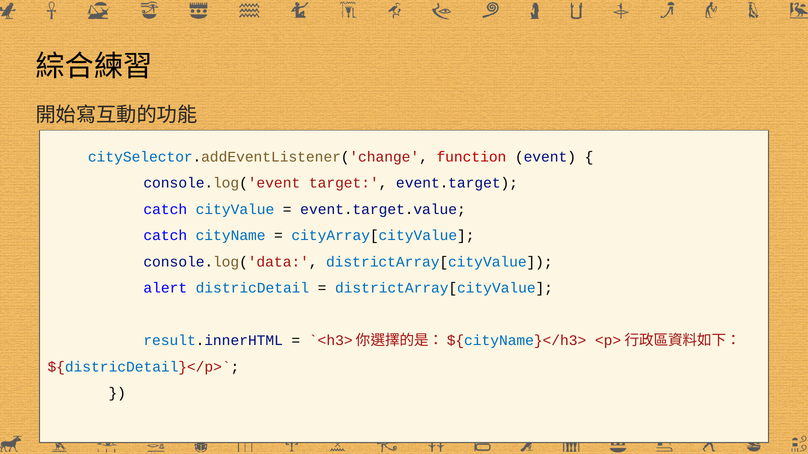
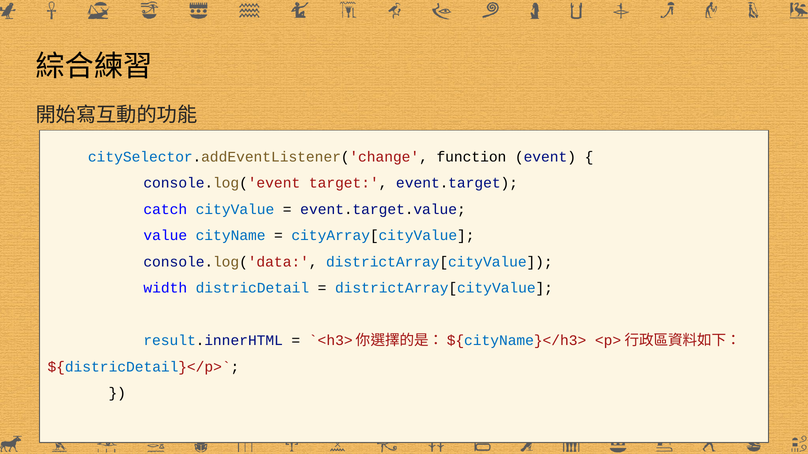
function colour: red -> black (471, 157)
catch: catch -> value (165, 236)
alert: alert -> width (165, 288)
